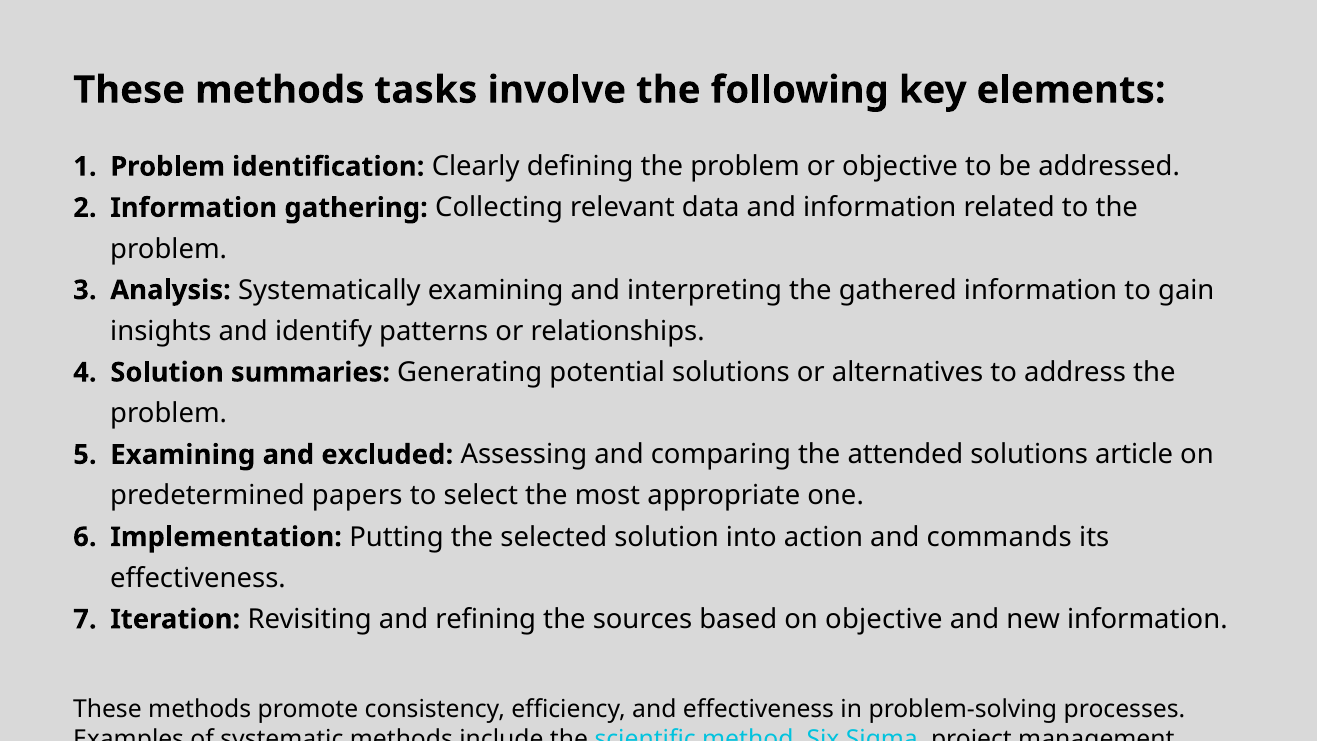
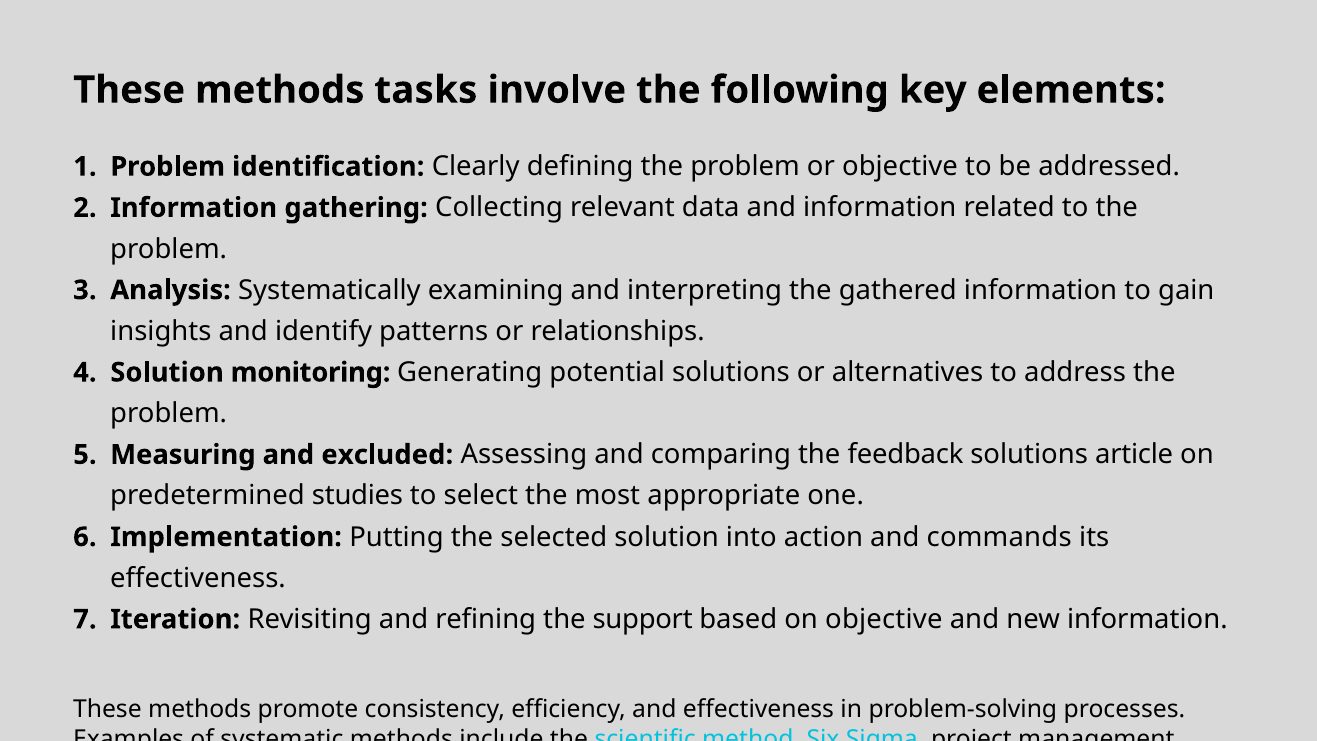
summaries: summaries -> monitoring (311, 372)
Examining: Examining -> Measuring (183, 455)
attended: attended -> feedback (906, 455)
papers: papers -> studies (358, 496)
sources: sources -> support (643, 619)
